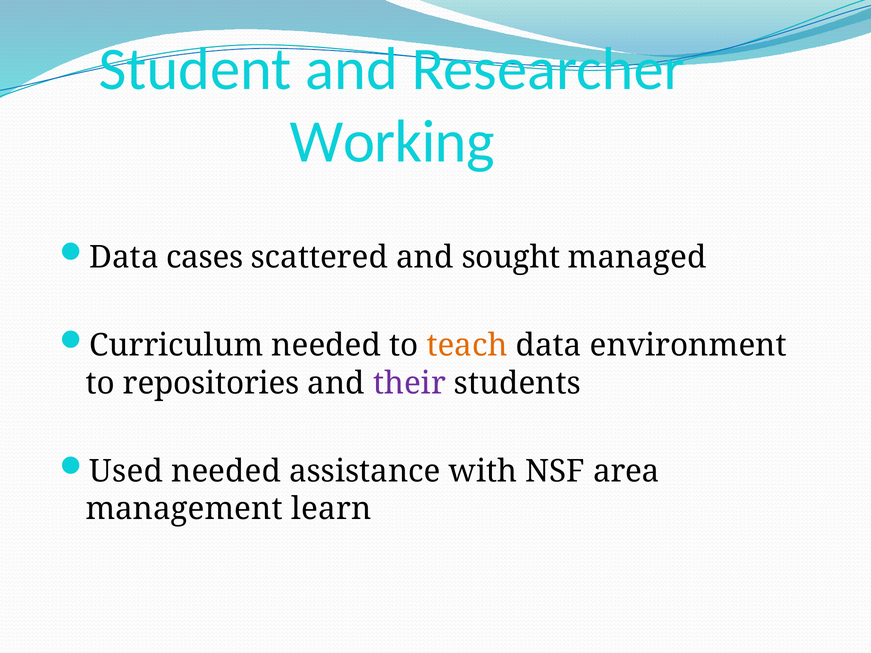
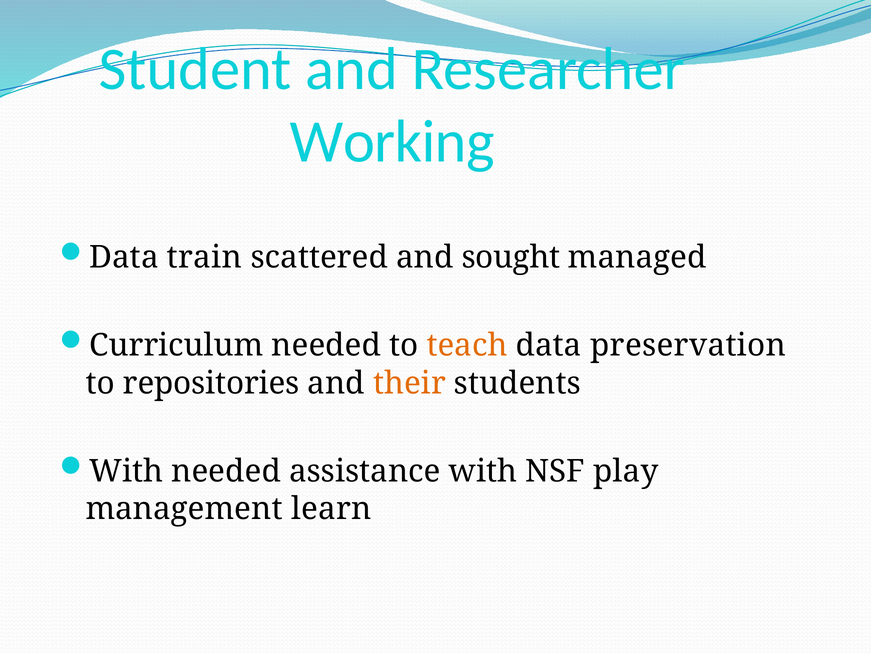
cases: cases -> train (205, 258)
environment: environment -> preservation (688, 346)
their colour: purple -> orange (409, 383)
Used: Used -> With (126, 471)
area: area -> play (626, 471)
